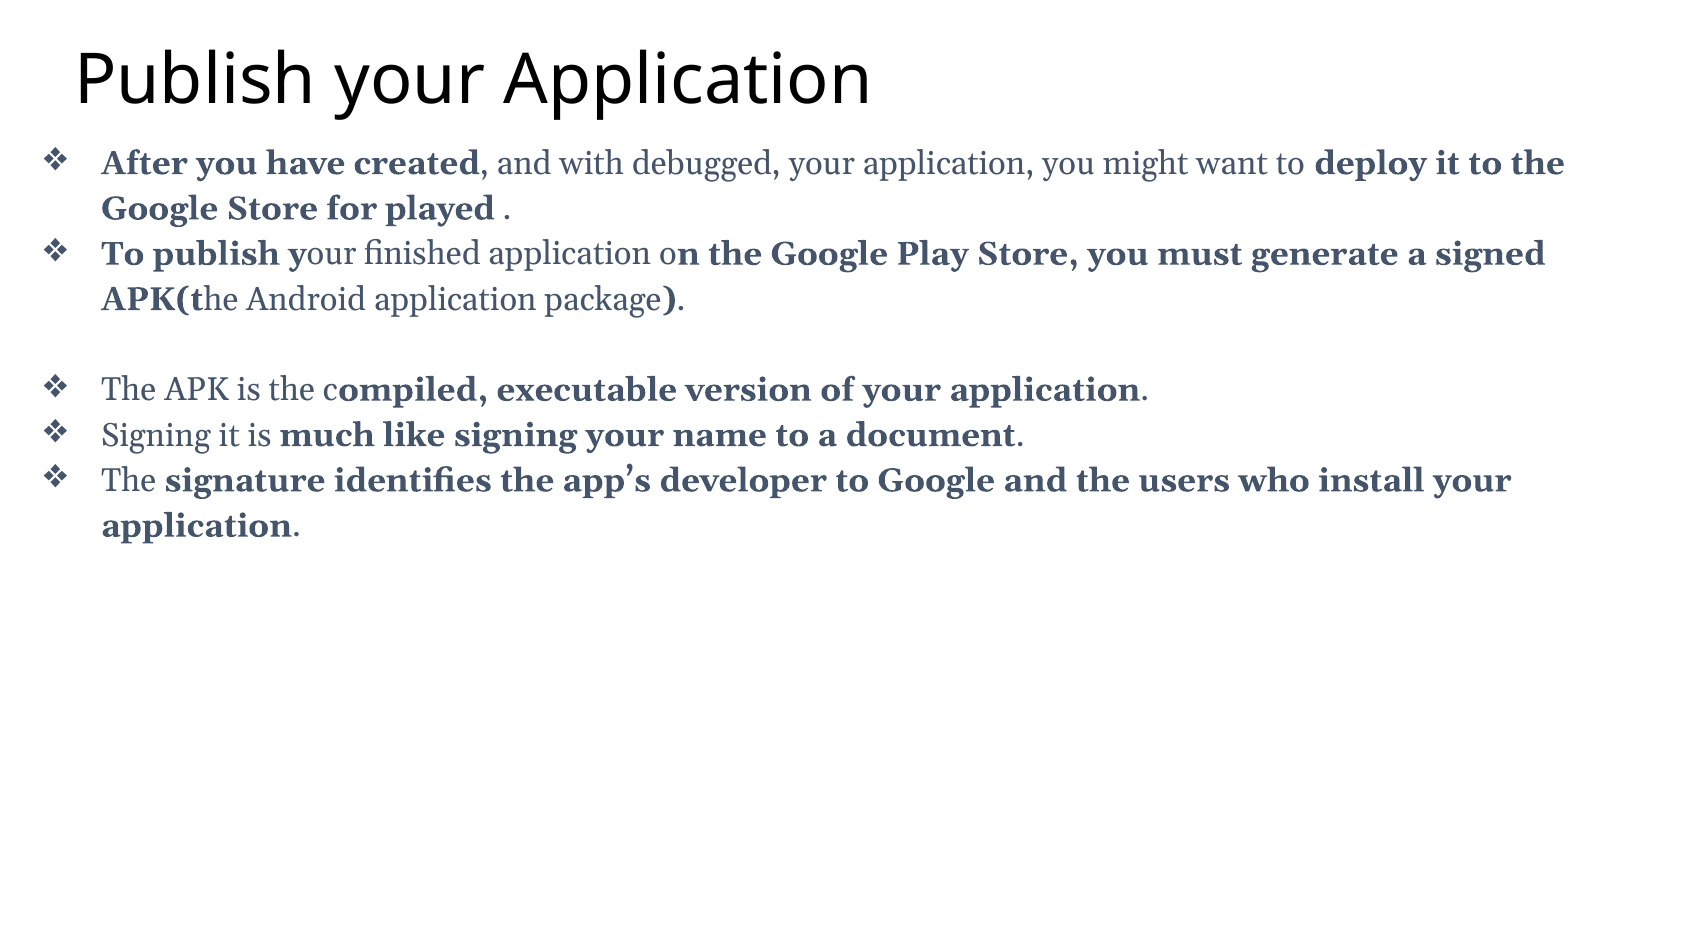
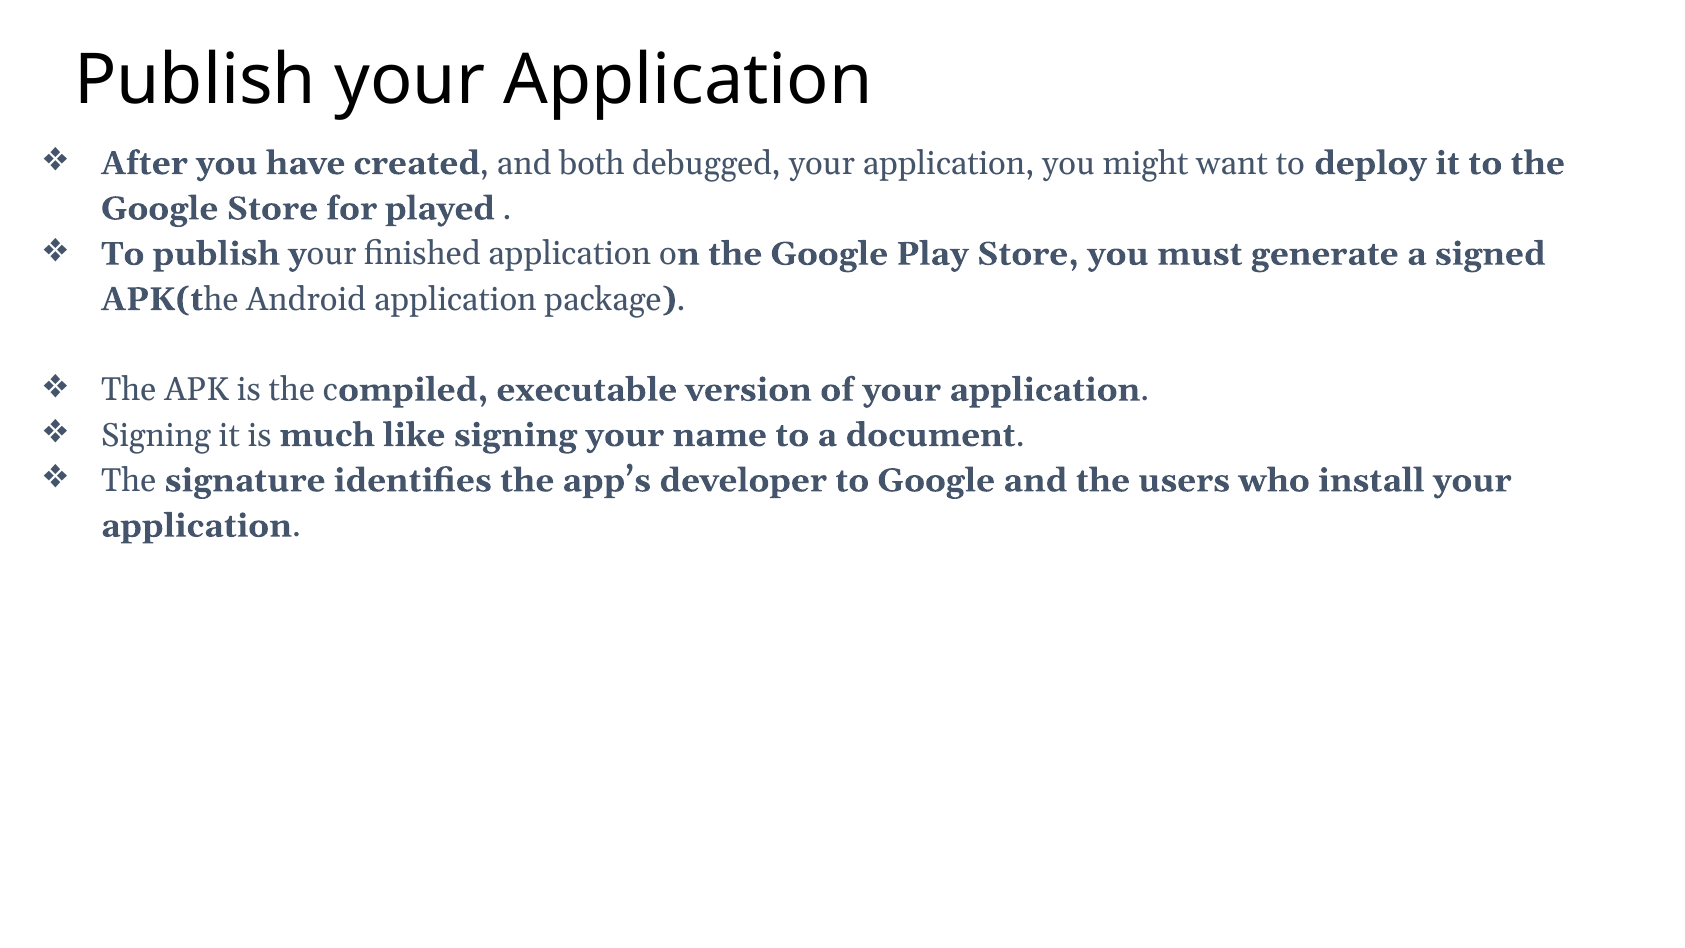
with: with -> both (592, 163)
